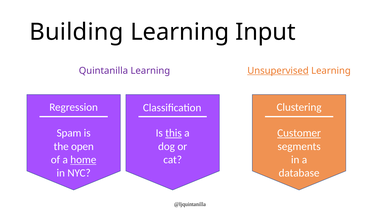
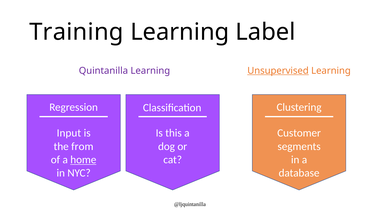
Building: Building -> Training (76, 32)
Input: Input -> Label (265, 32)
Spam: Spam -> Input (69, 133)
this underline: present -> none (174, 133)
Customer underline: present -> none (299, 133)
open: open -> from (82, 146)
